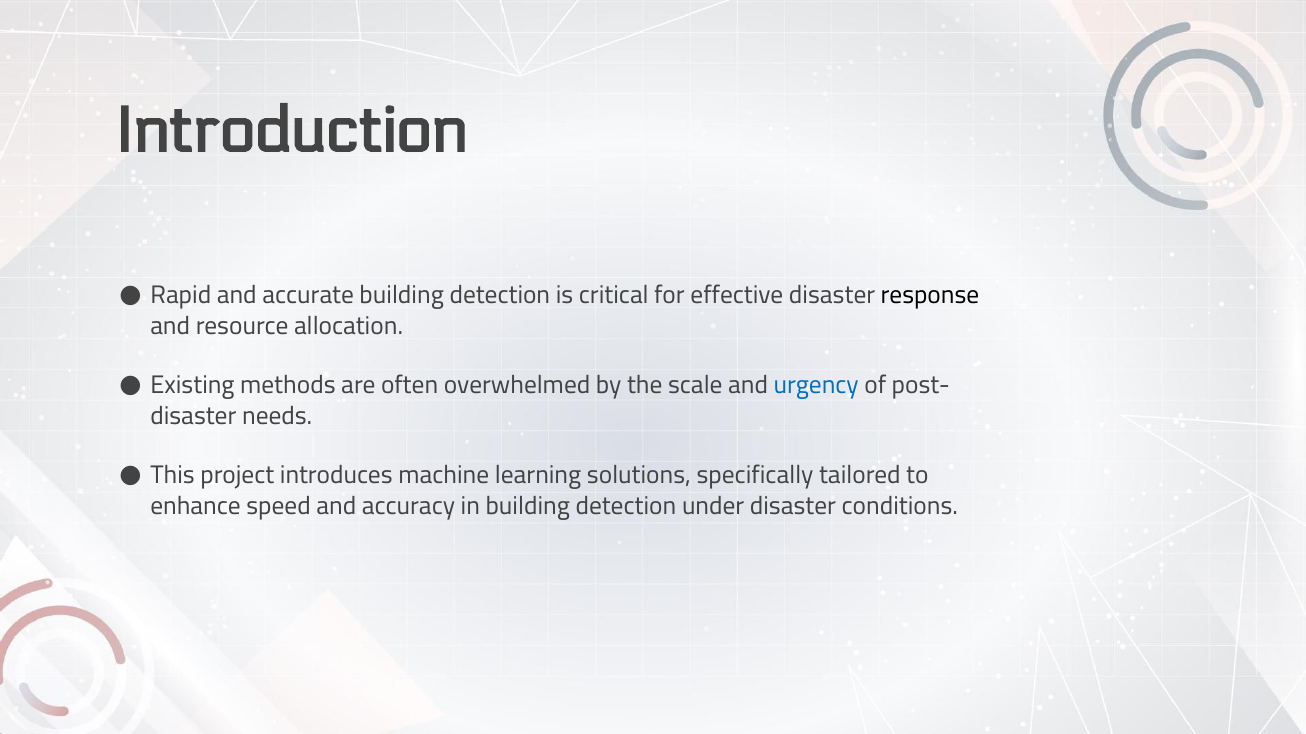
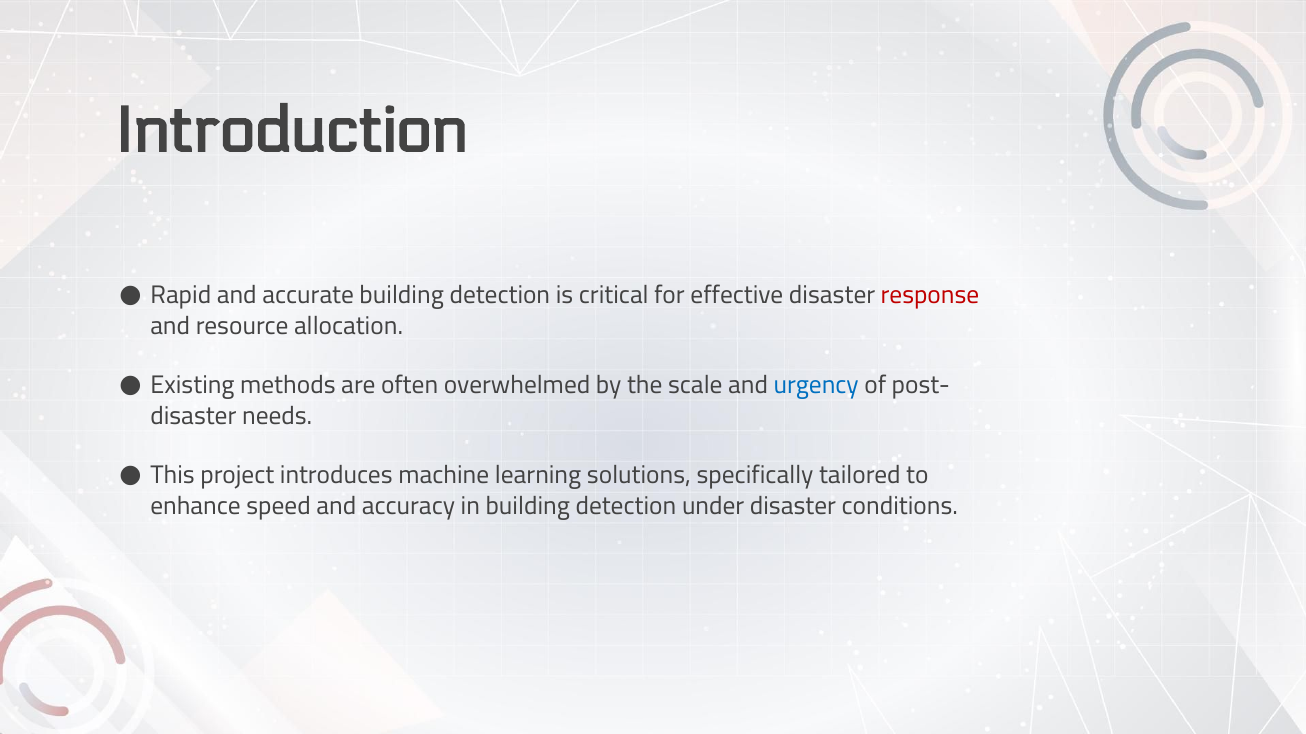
response colour: black -> red (930, 296)
